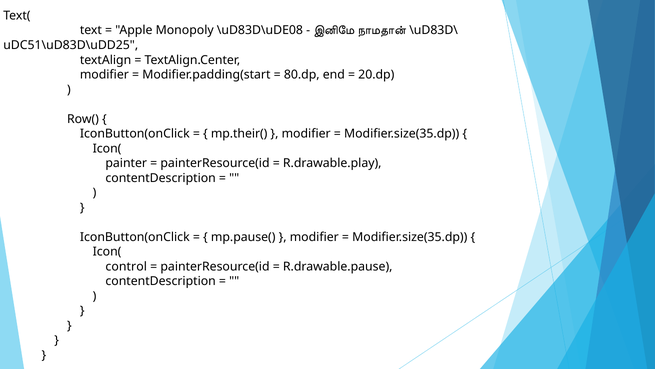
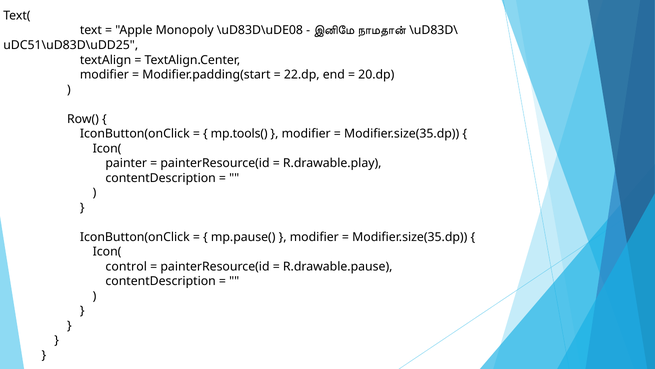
80.dp: 80.dp -> 22.dp (302, 75)
mp.their(: mp.their( -> mp.tools( (239, 134)
